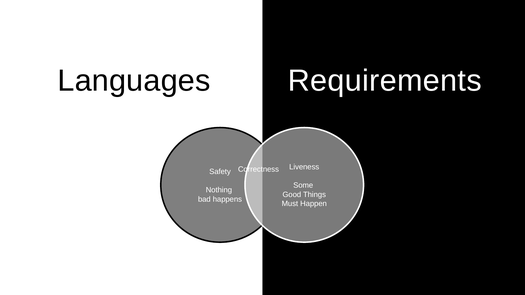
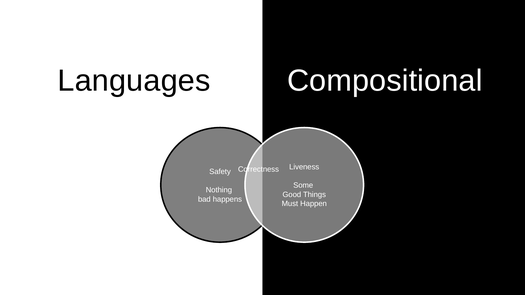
Requirements: Requirements -> Compositional (385, 81)
